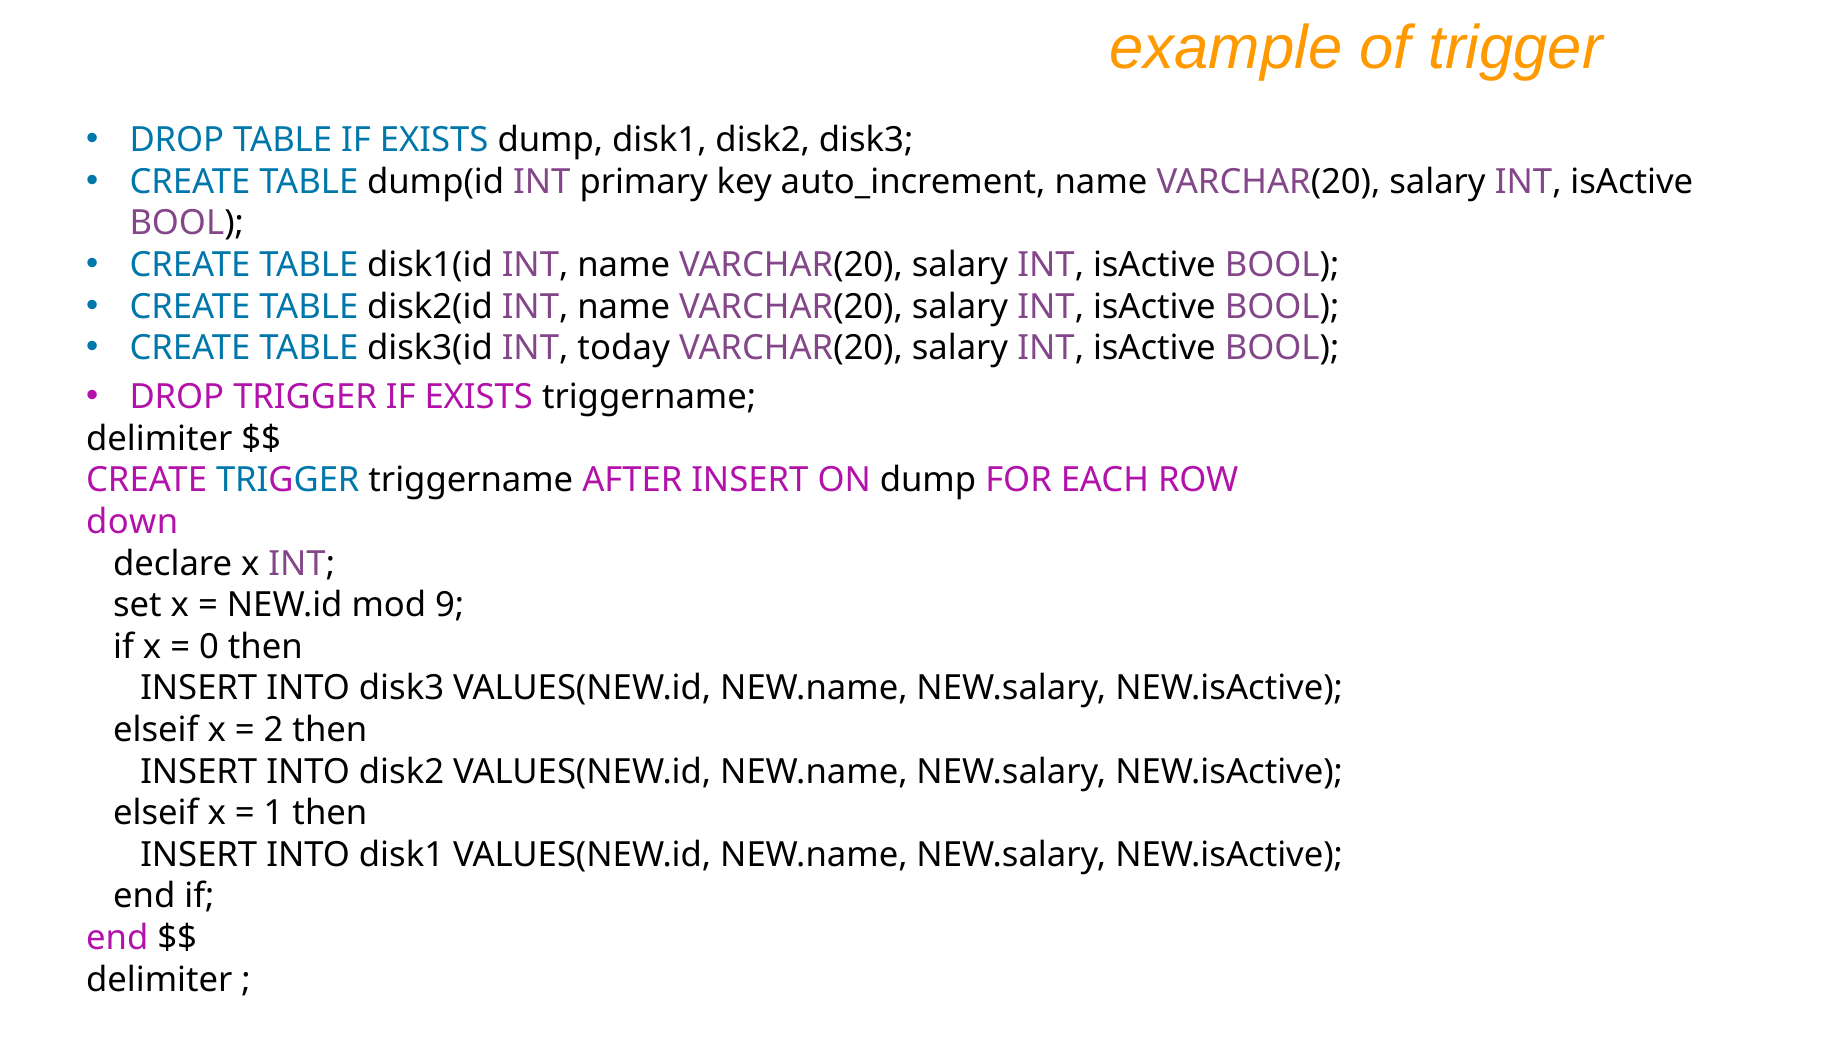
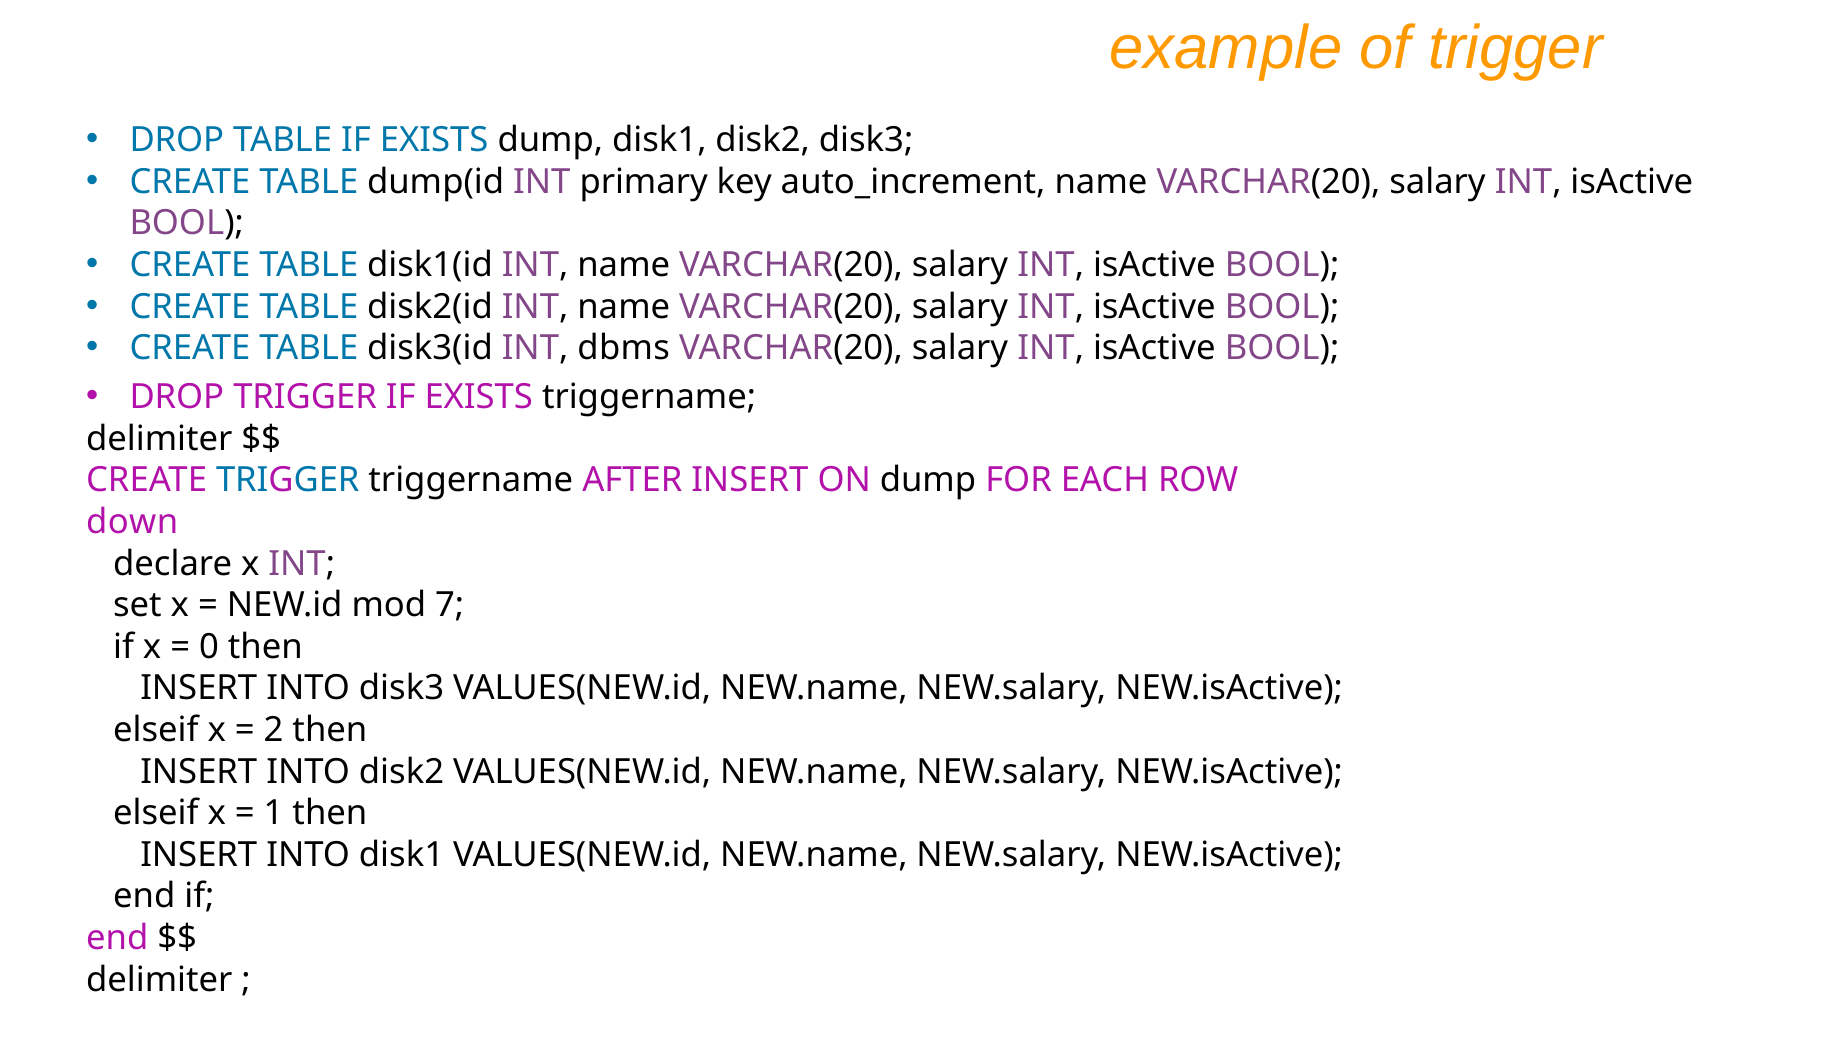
today: today -> dbms (624, 348)
9: 9 -> 7 (450, 605)
